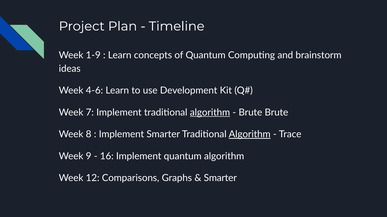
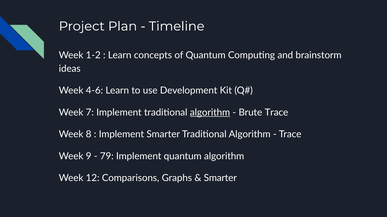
1-9: 1-9 -> 1-2 (93, 55)
Brute Brute: Brute -> Trace (276, 113)
Algorithm underline: present -> none (250, 135)
16: 16 -> 79 (107, 157)
